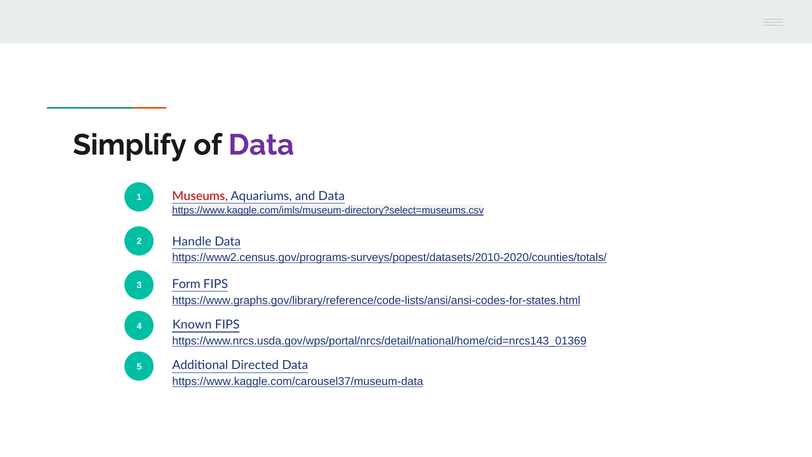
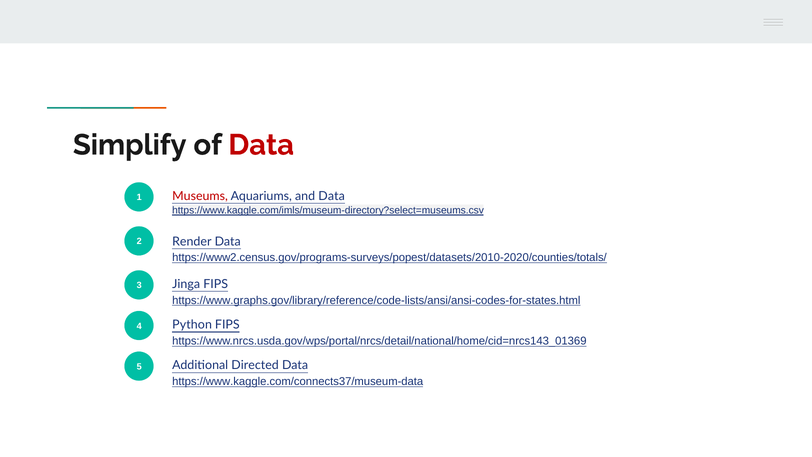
Data colour: purple -> red (261, 145)
Handle: Handle -> Render (192, 241)
Form: Form -> Jinga (186, 284)
Known: Known -> Python (192, 325)
https://www.kaggle.com/carousel37/museum-data: https://www.kaggle.com/carousel37/museum-data -> https://www.kaggle.com/connects37/museum-data (298, 381)
